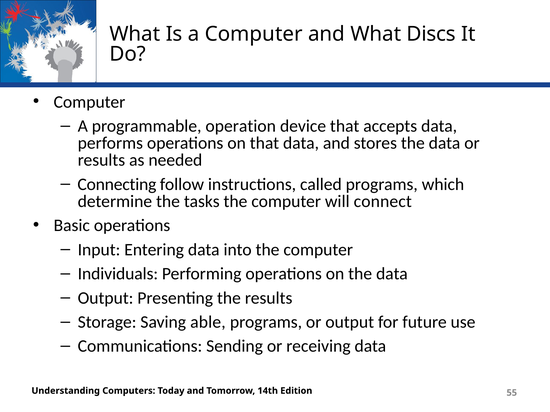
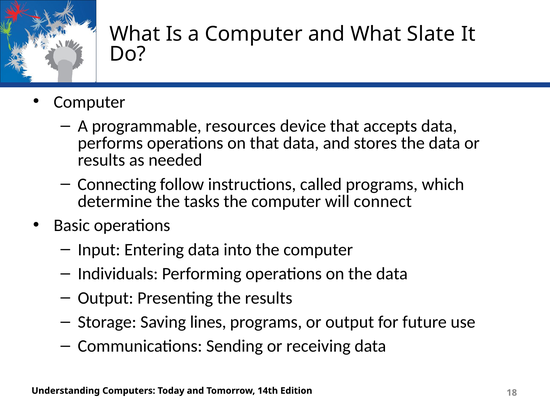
Discs: Discs -> Slate (431, 34)
operation: operation -> resources (241, 126)
able: able -> lines (208, 322)
55: 55 -> 18 (512, 393)
